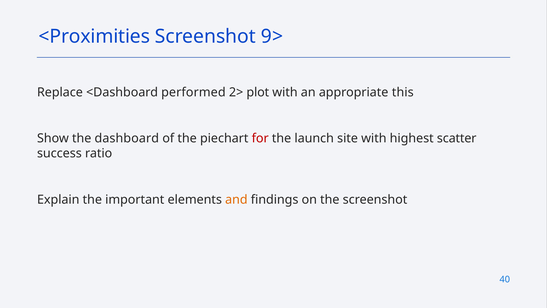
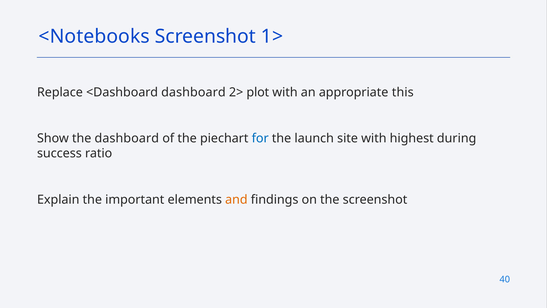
<Proximities: <Proximities -> <Notebooks (94, 37)
9>: 9> -> 1> (272, 37)
<Dashboard performed: performed -> dashboard (193, 92)
for colour: red -> blue (260, 138)
scatter: scatter -> during (457, 138)
